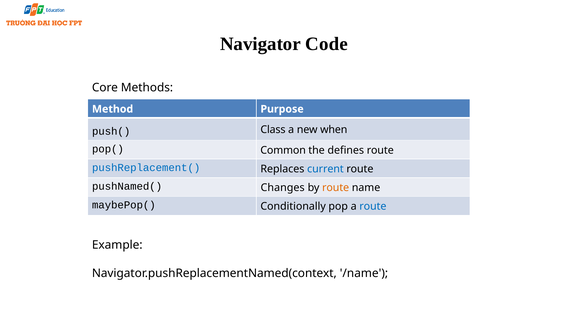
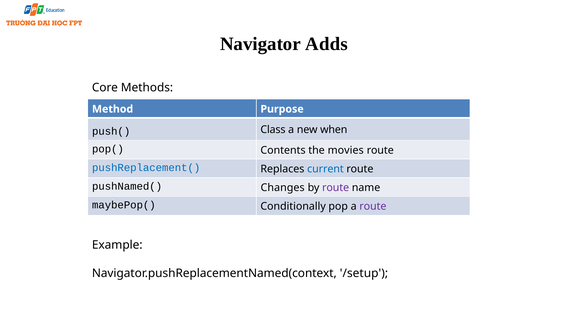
Code: Code -> Adds (327, 44)
Common: Common -> Contents (283, 150)
defines: defines -> movies (346, 150)
route colour: orange -> purple (336, 187)
route colour: blue -> purple (373, 206)
/name: /name -> /setup (364, 273)
